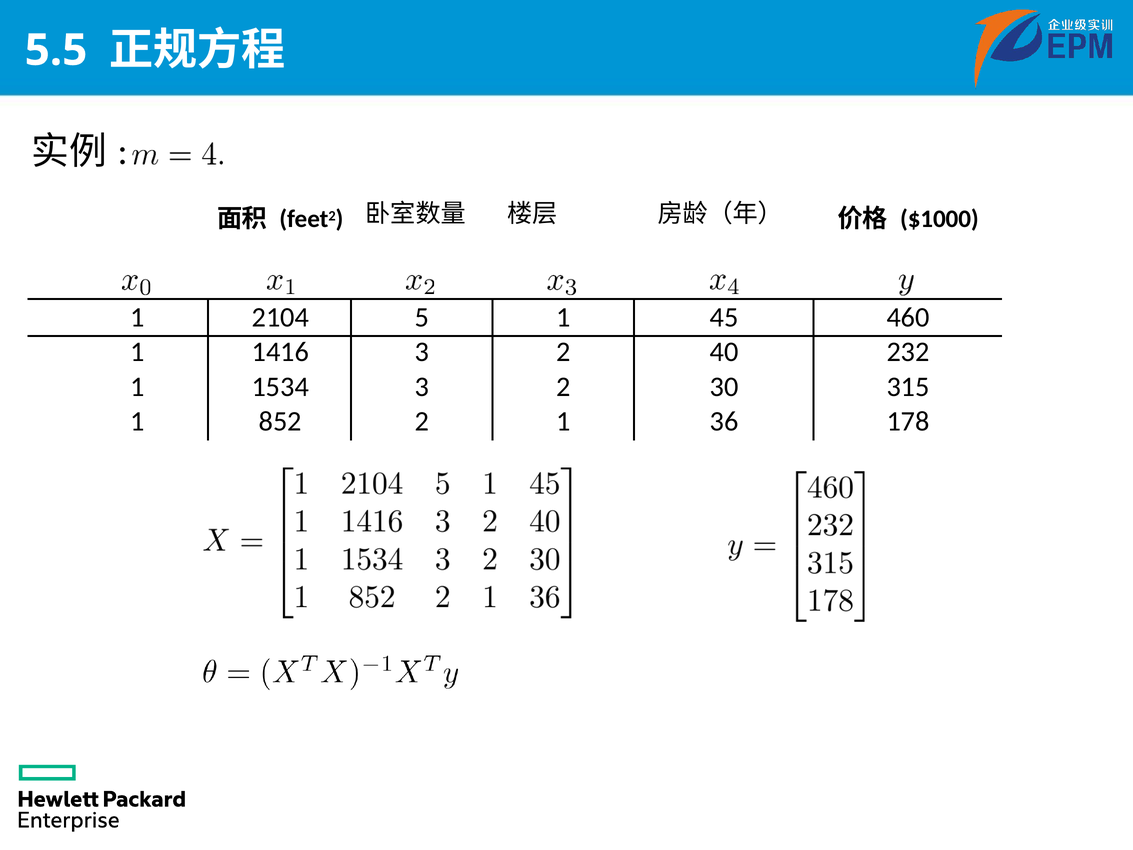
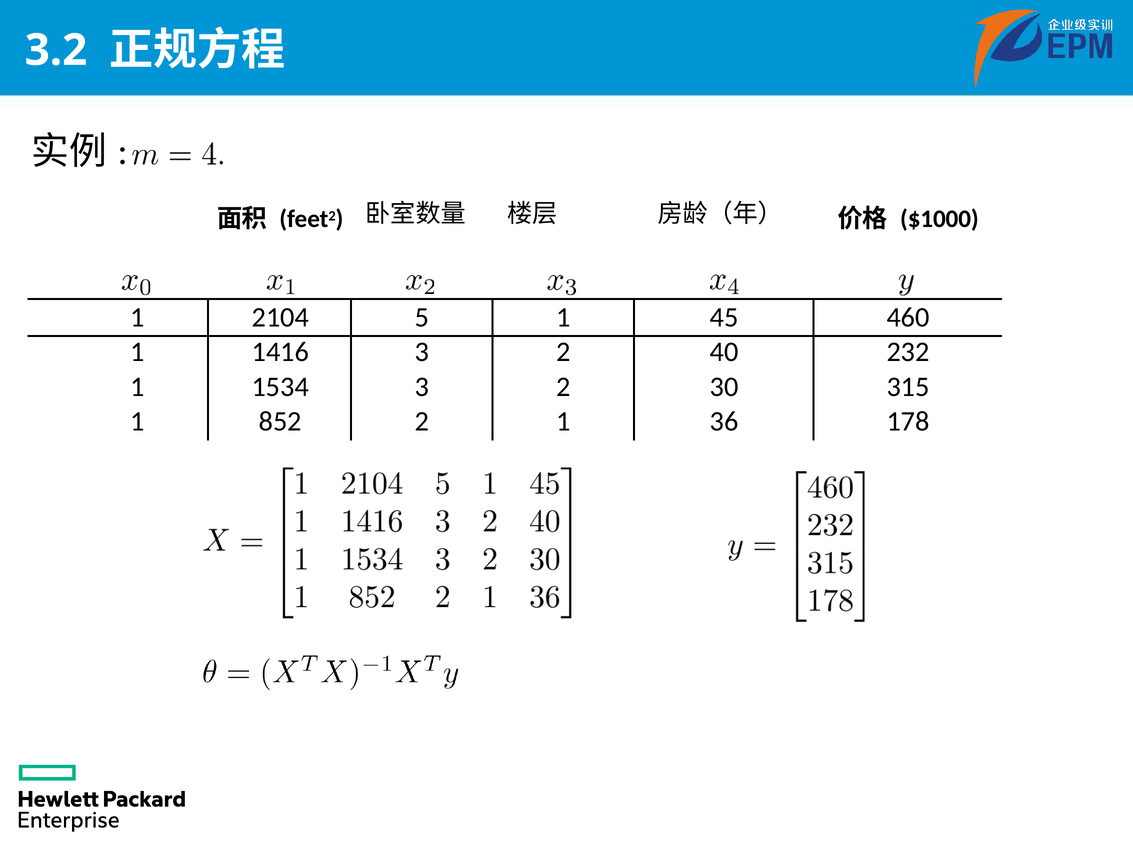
5.5: 5.5 -> 3.2 (56, 50)
